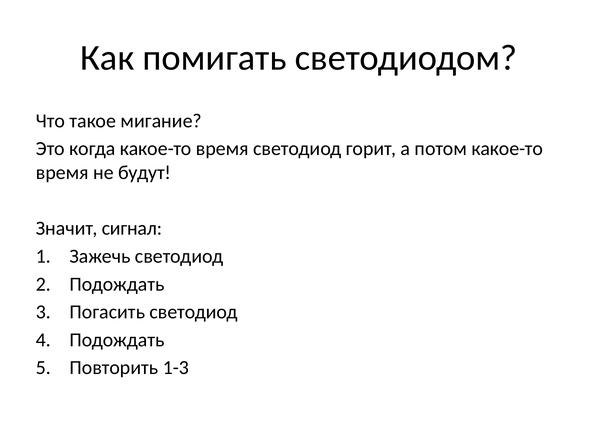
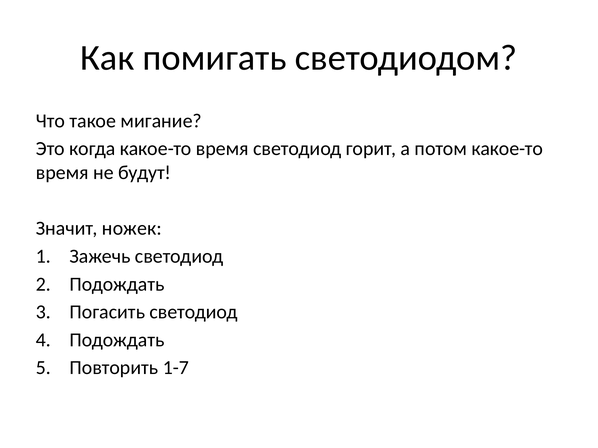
сигнал: сигнал -> ножек (132, 229)
1-3: 1-3 -> 1-7 (176, 368)
